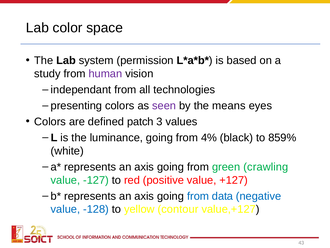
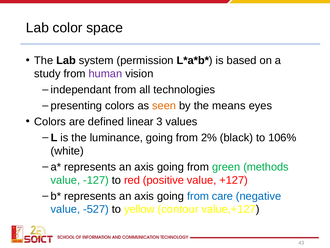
seen colour: purple -> orange (164, 106)
patch: patch -> linear (140, 121)
4%: 4% -> 2% (209, 137)
859%: 859% -> 106% (282, 137)
crawling: crawling -> methods (266, 167)
data: data -> care (223, 196)
-128: -128 -> -527 (96, 209)
